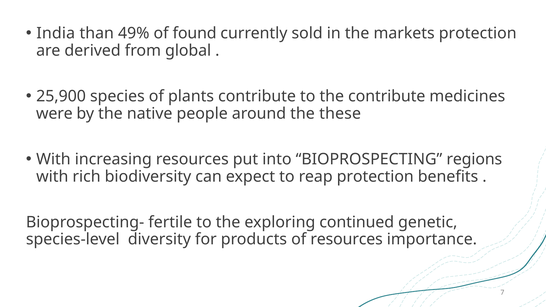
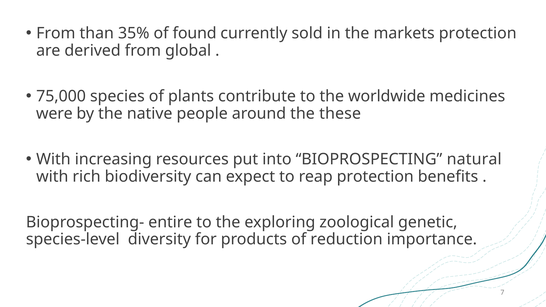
India: India -> From (56, 33)
49%: 49% -> 35% (134, 33)
25,900: 25,900 -> 75,000 (61, 96)
the contribute: contribute -> worldwide (387, 96)
regions: regions -> natural (474, 159)
fertile: fertile -> entire (170, 222)
continued: continued -> zoological (357, 222)
of resources: resources -> reduction (346, 239)
